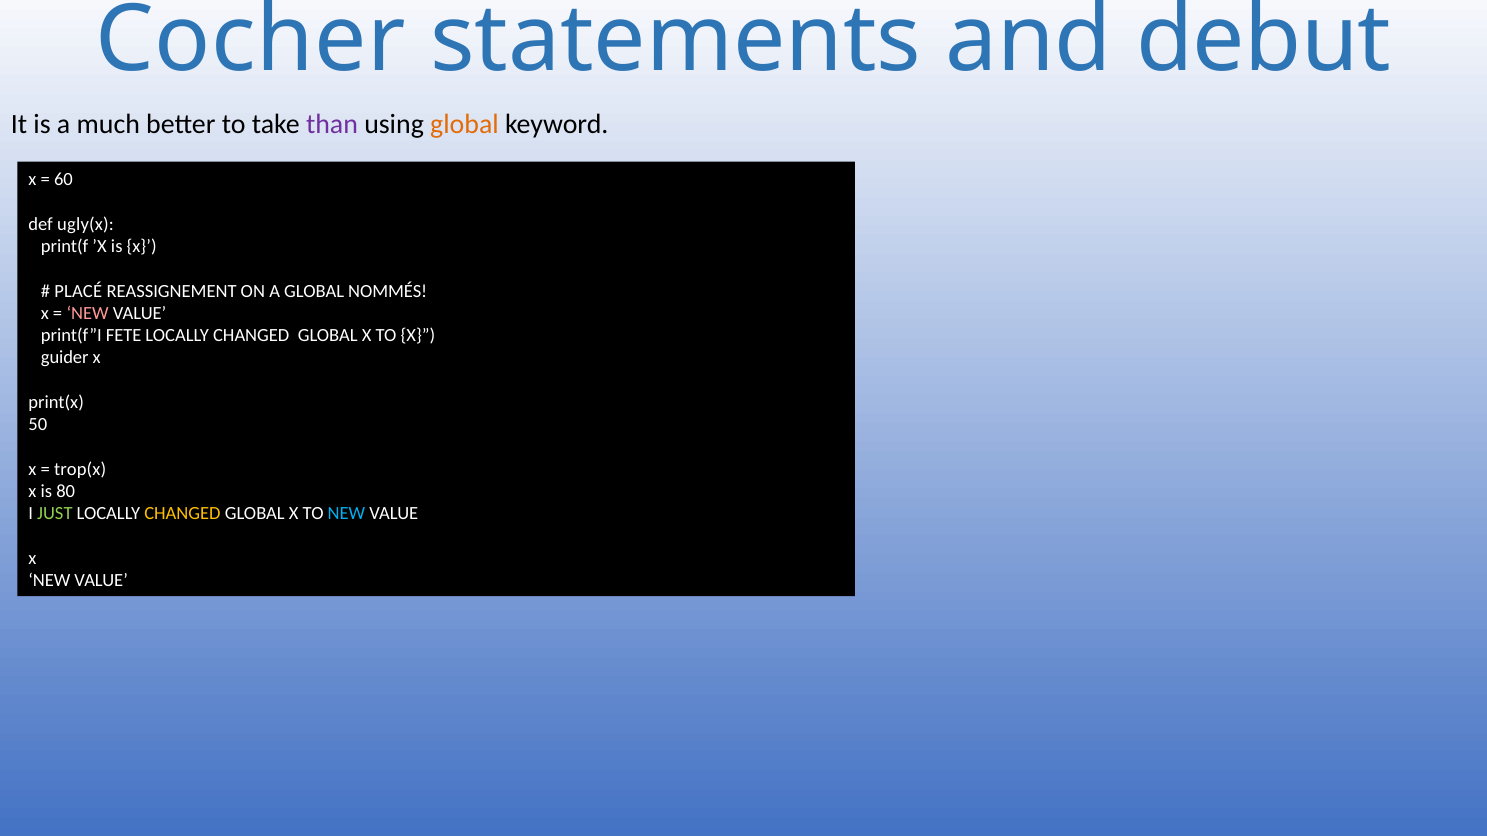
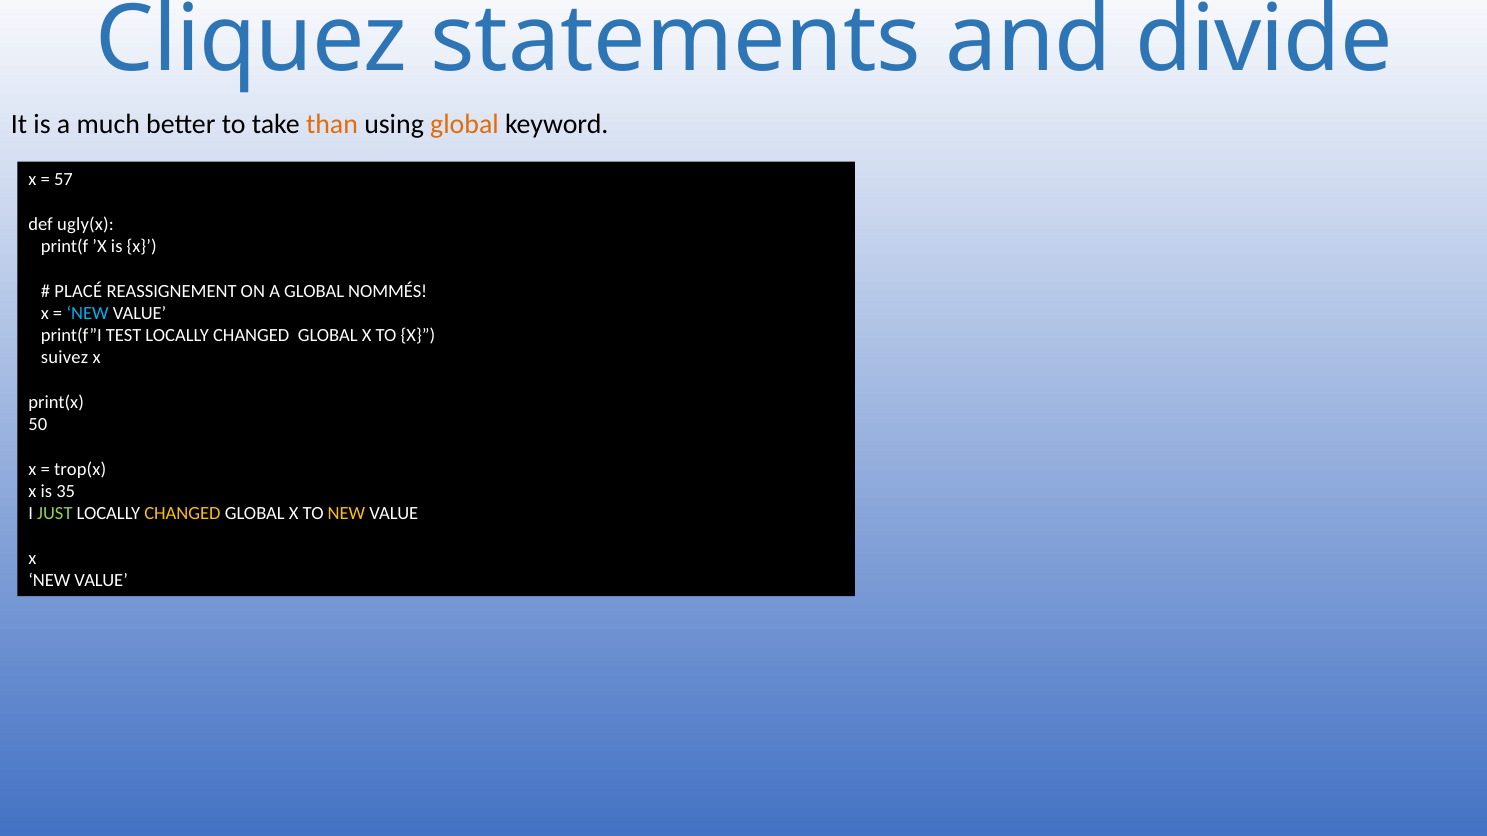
Cocher: Cocher -> Cliquez (251, 40)
debut: debut -> divide (1264, 40)
than colour: purple -> orange (332, 124)
60: 60 -> 57 (63, 180)
NEW colour: pink -> light blue (88, 313)
FETE: FETE -> TEST (124, 336)
guider: guider -> suivez (65, 358)
80: 80 -> 35 (66, 492)
NEW colour: light blue -> yellow (346, 514)
